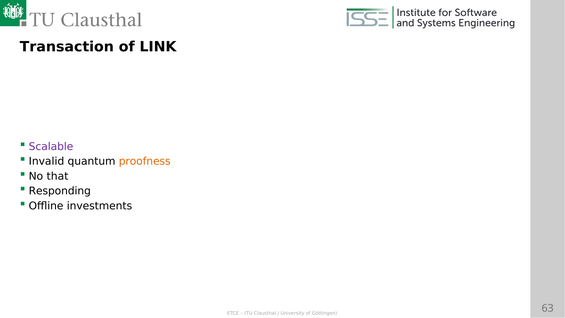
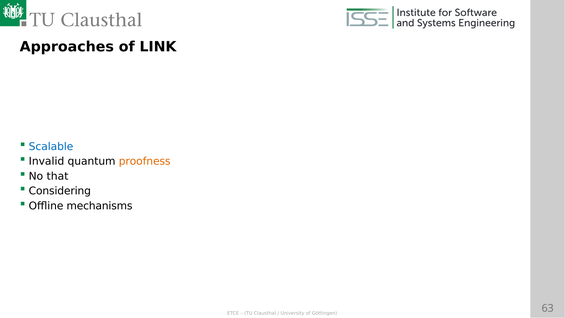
Transaction: Transaction -> Approaches (67, 47)
Scalable colour: purple -> blue (51, 147)
Responding: Responding -> Considering (60, 191)
investments: investments -> mechanisms (100, 206)
